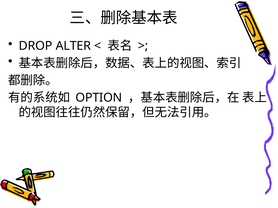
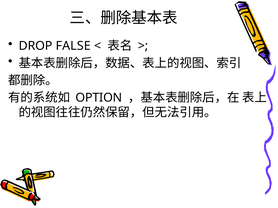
ALTER: ALTER -> FALSE (73, 46)
